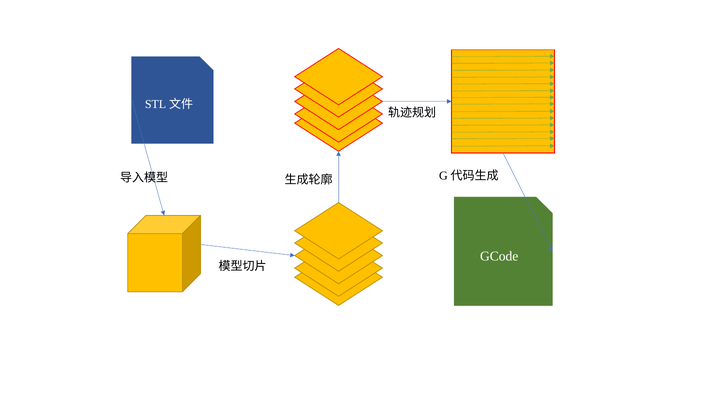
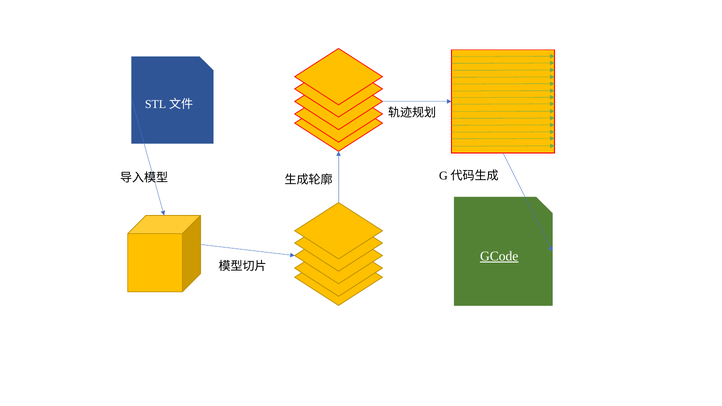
GCode underline: none -> present (499, 256)
